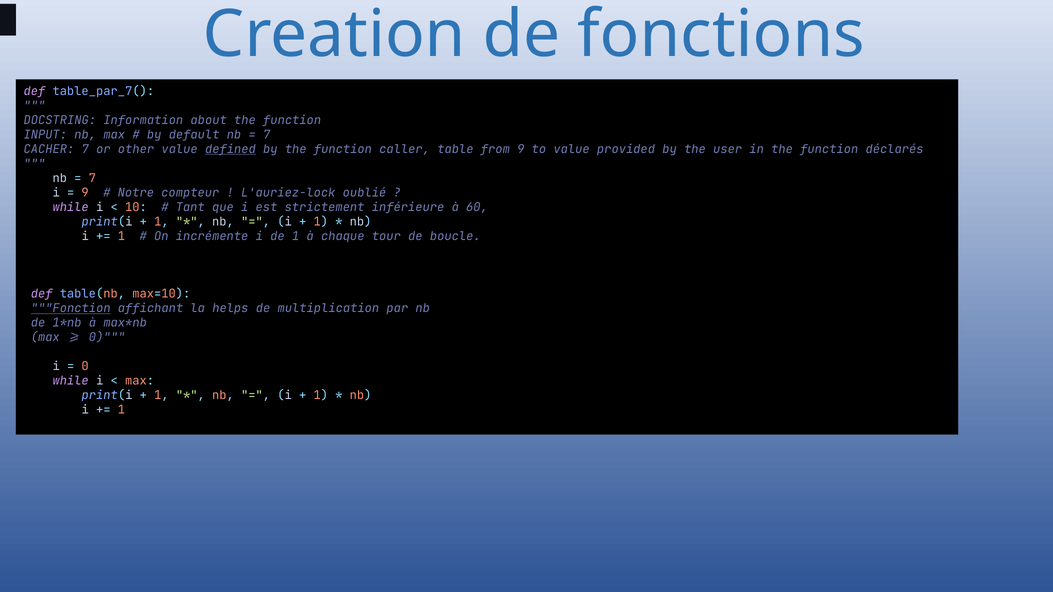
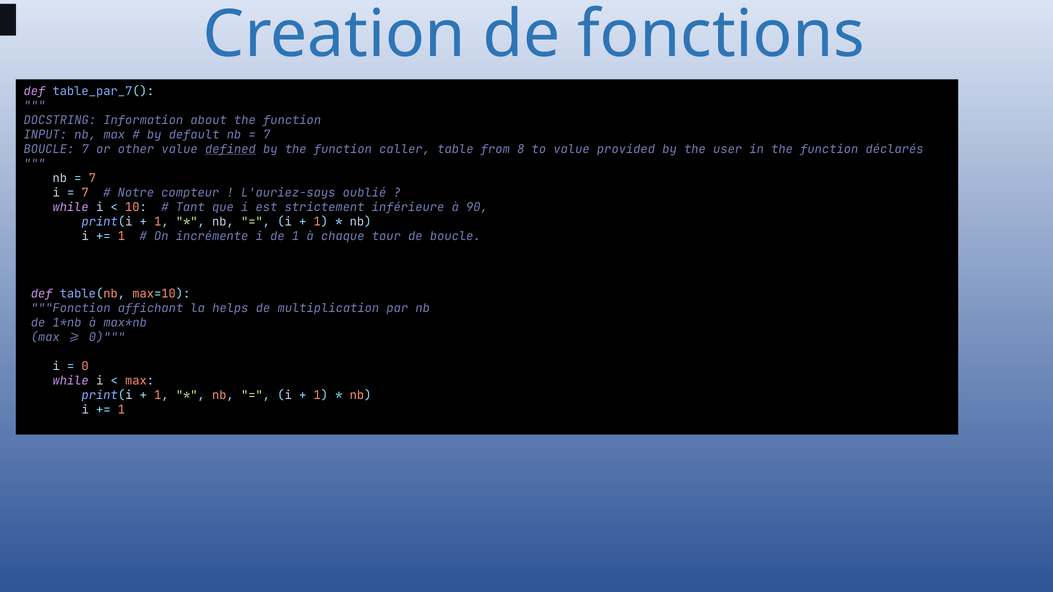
CACHER: CACHER -> BOUCLE (49, 149)
from 9: 9 -> 8 (521, 149)
9: 9 -> 7 (85, 193)
L'auriez-lock: L'auriez-lock -> L'auriez-says (288, 193)
60: 60 -> 90 (477, 207)
Fonction underline: present -> none (71, 309)
